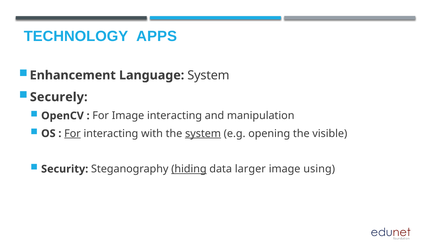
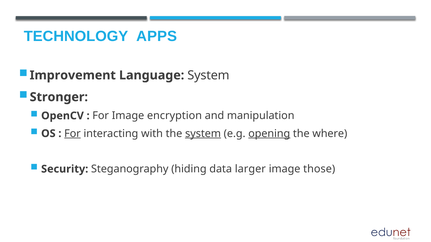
Enhancement: Enhancement -> Improvement (73, 75)
Securely: Securely -> Stronger (59, 97)
Image interacting: interacting -> encryption (174, 116)
opening underline: none -> present (269, 134)
visible: visible -> where (330, 134)
hiding underline: present -> none (189, 169)
using: using -> those (319, 169)
